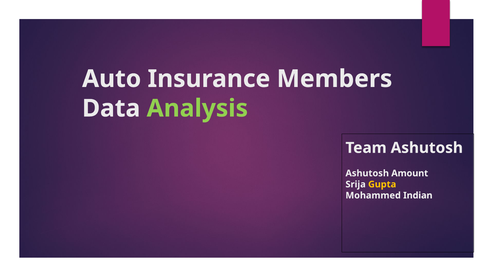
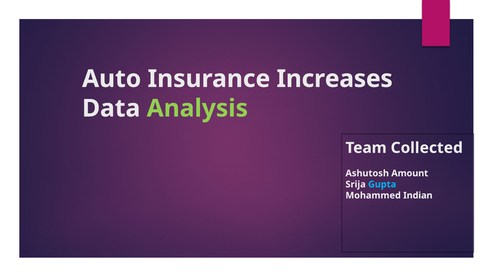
Members: Members -> Increases (335, 79)
Team Ashutosh: Ashutosh -> Collected (427, 148)
Gupta colour: yellow -> light blue (382, 185)
